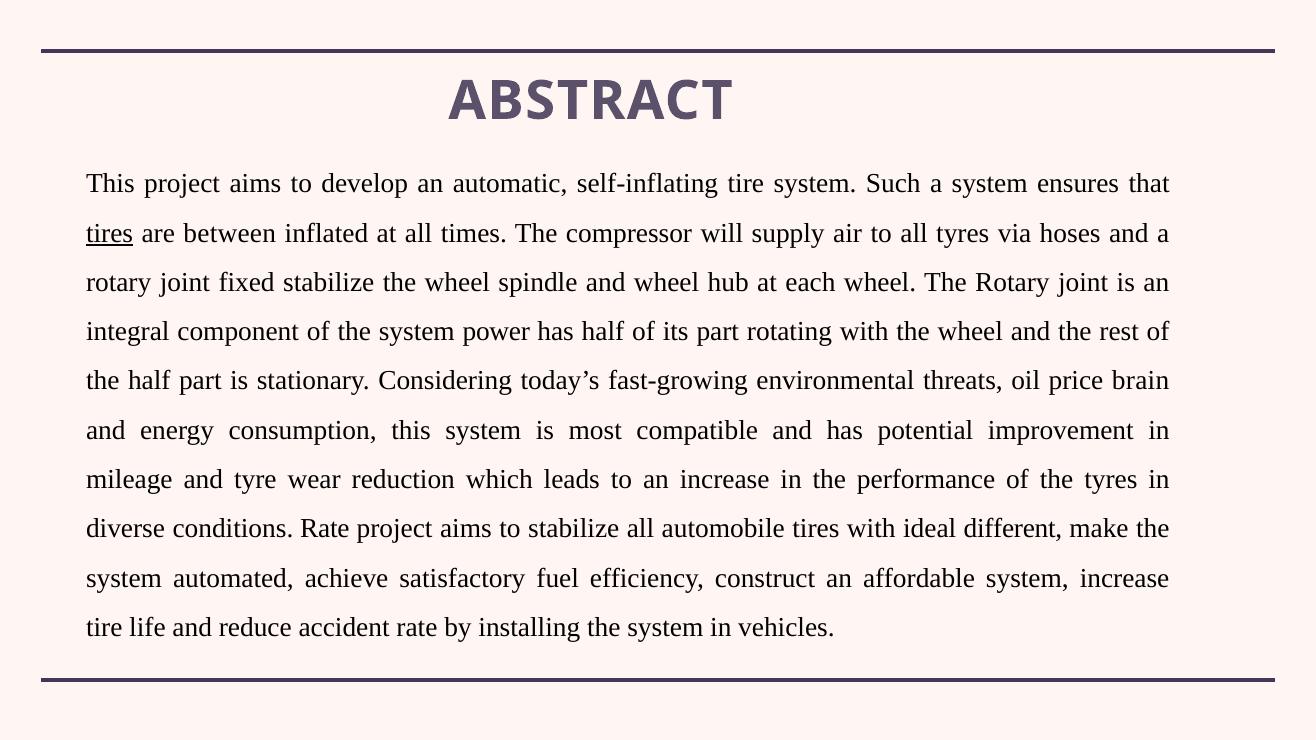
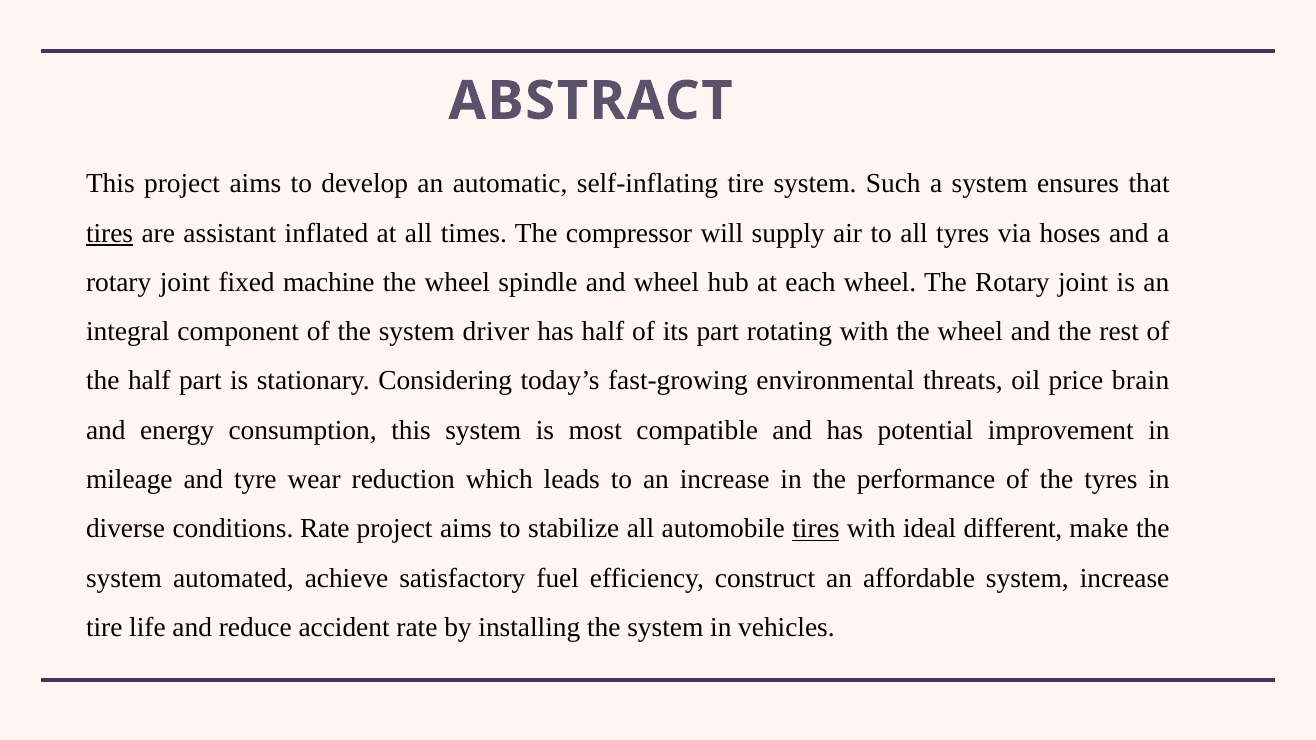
between: between -> assistant (230, 233)
fixed stabilize: stabilize -> machine (329, 282)
power: power -> driver (496, 332)
tires underline: none -> present (816, 529)
